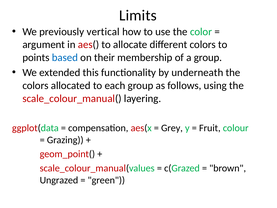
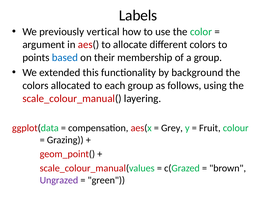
Limits: Limits -> Labels (138, 15)
underneath: underneath -> background (197, 73)
Ungrazed colour: black -> purple (59, 180)
